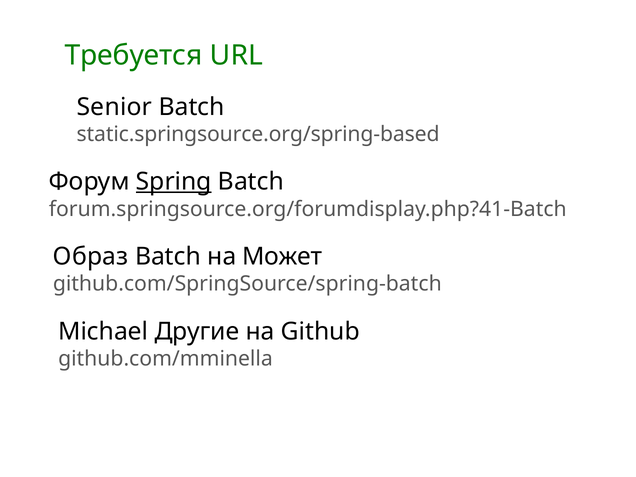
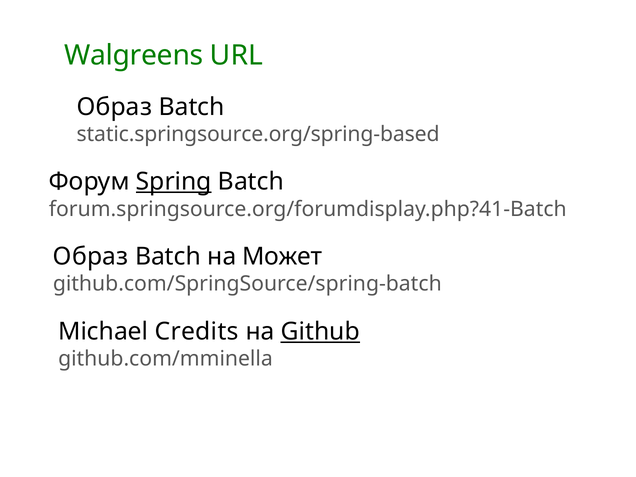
Требуется: Требуется -> Walgreens (134, 56)
Senior: Senior -> Образ (114, 107)
Другие: Другие -> Credits (197, 331)
Github underline: none -> present (320, 331)
